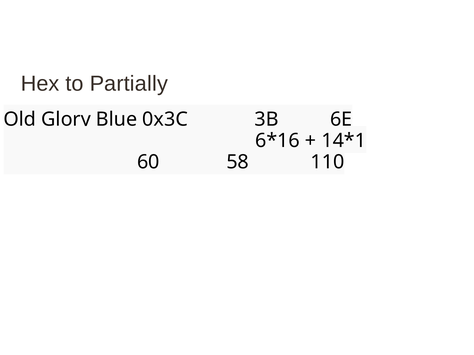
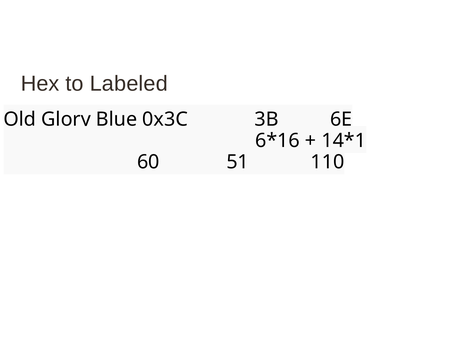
Partially: Partially -> Labeled (129, 84)
58: 58 -> 51 (238, 162)
